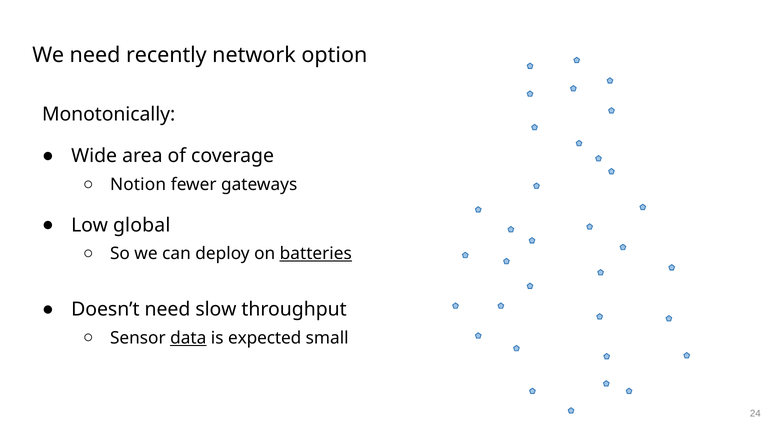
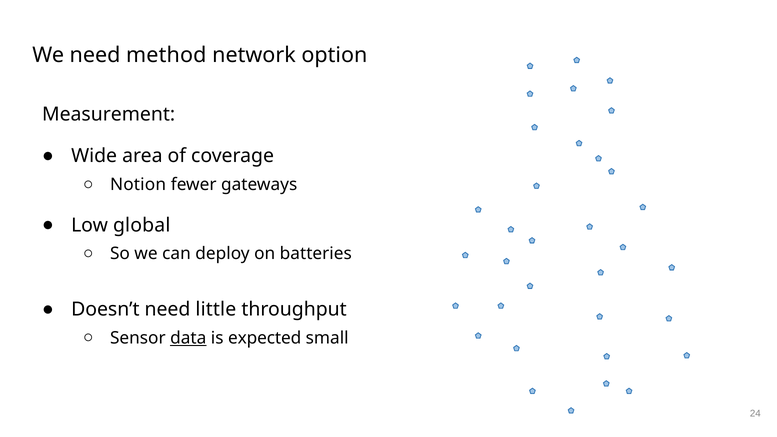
recently: recently -> method (166, 55)
Monotonically: Monotonically -> Measurement (109, 114)
batteries underline: present -> none (316, 254)
slow: slow -> little (216, 309)
